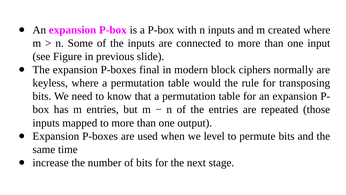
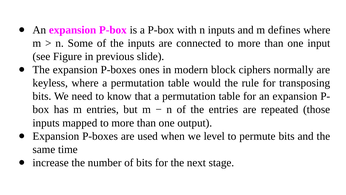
created: created -> defines (284, 30)
final: final -> ones (149, 70)
